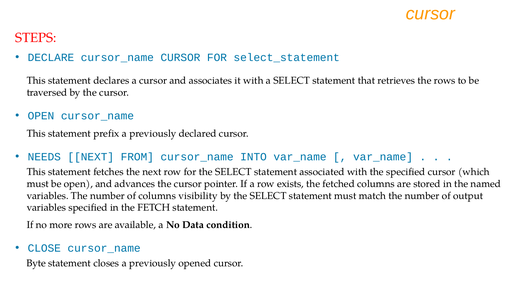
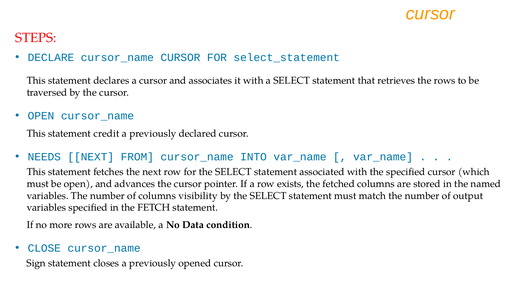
prefix: prefix -> credit (106, 134)
Byte: Byte -> Sign (36, 263)
